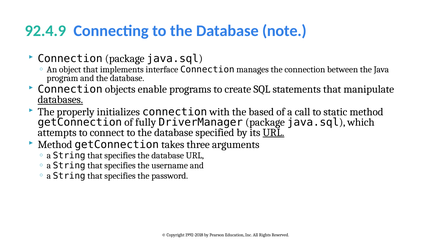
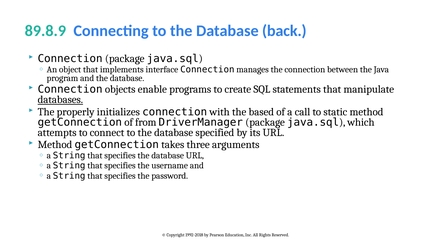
92.4.9: 92.4.9 -> 89.8.9 (45, 31)
note: note -> back (284, 31)
fully: fully -> from (146, 122)
URL underline: present -> none (273, 133)
